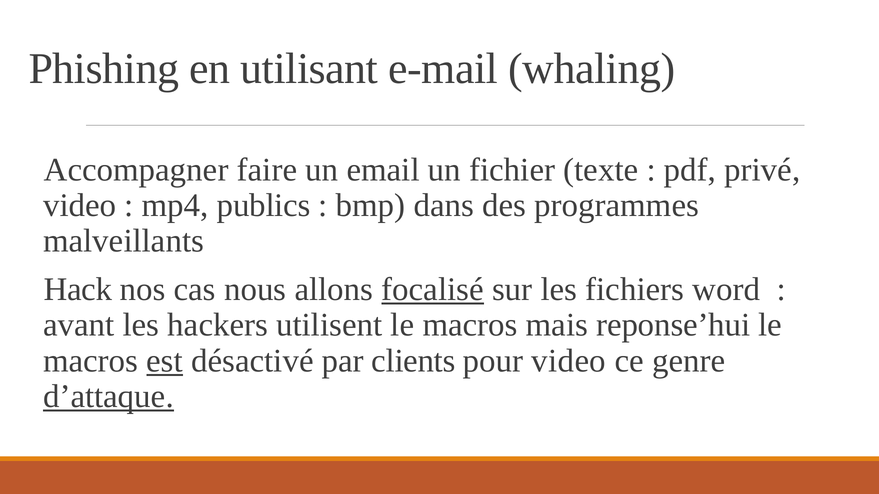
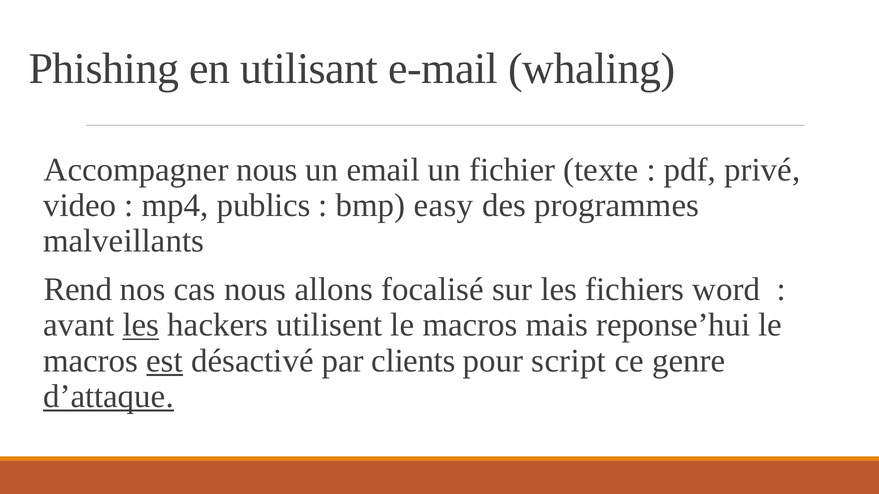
Accompagner faire: faire -> nous (267, 170)
dans: dans -> easy (444, 206)
Hack: Hack -> Rend (78, 290)
focalisé underline: present -> none (433, 290)
les underline: none -> present (141, 325)
pour video: video -> script (569, 361)
